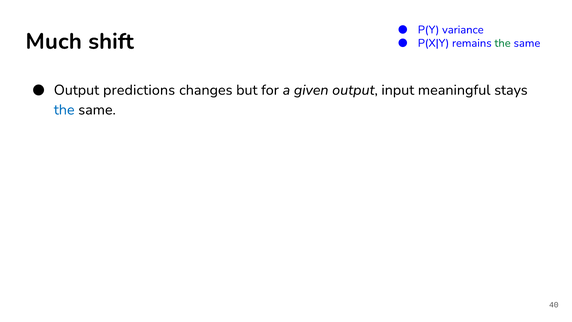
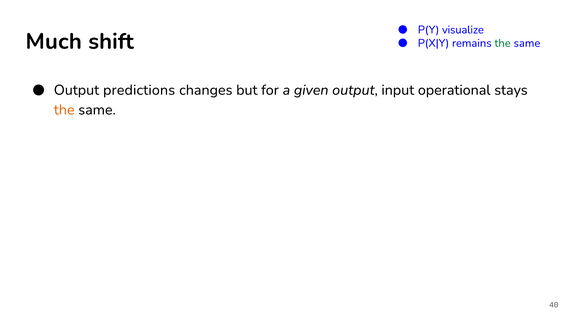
variance: variance -> visualize (463, 30)
meaningful: meaningful -> operational (454, 90)
the colour: blue -> orange (64, 110)
